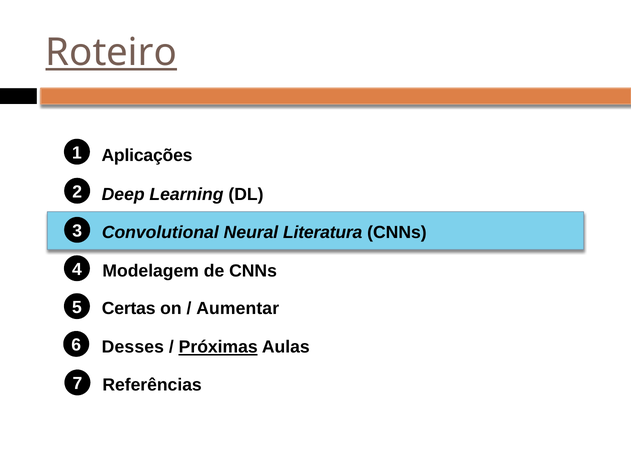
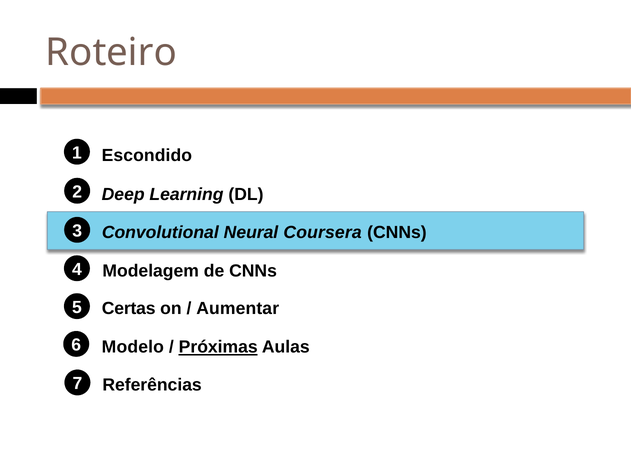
Roteiro underline: present -> none (111, 53)
Aplicações: Aplicações -> Escondido (147, 156)
Literatura: Literatura -> Coursera (323, 232)
Desses: Desses -> Modelo (133, 347)
